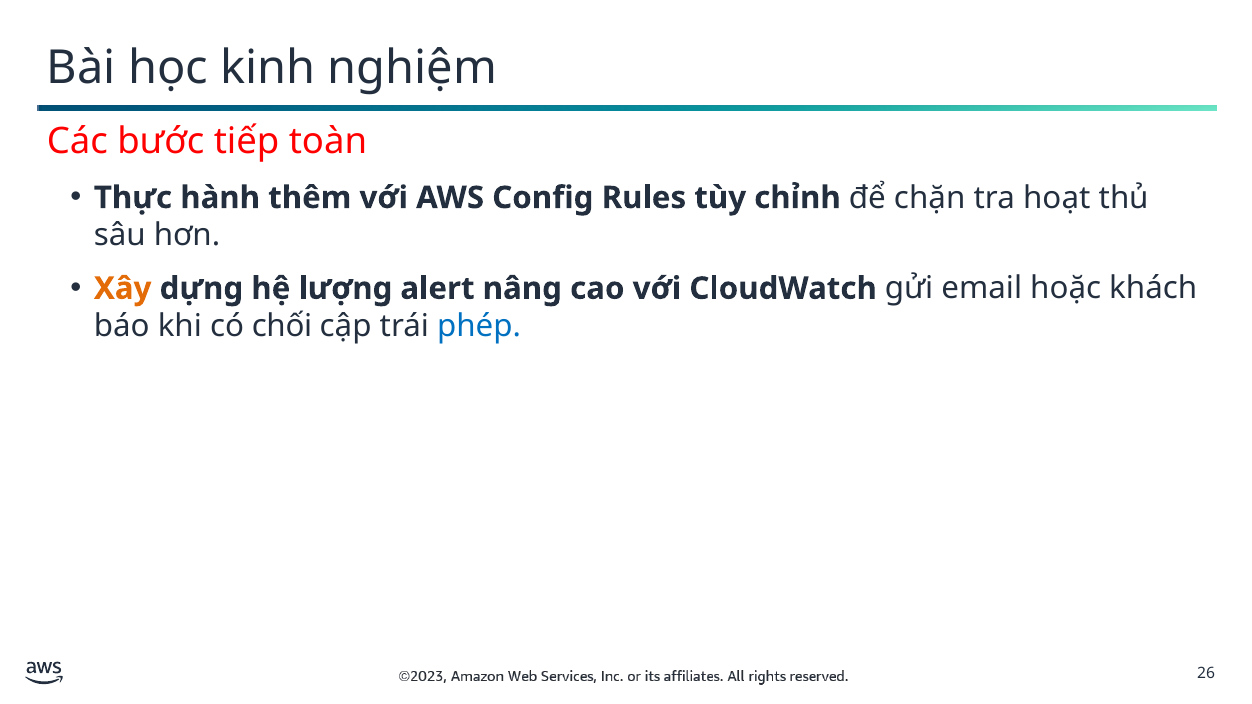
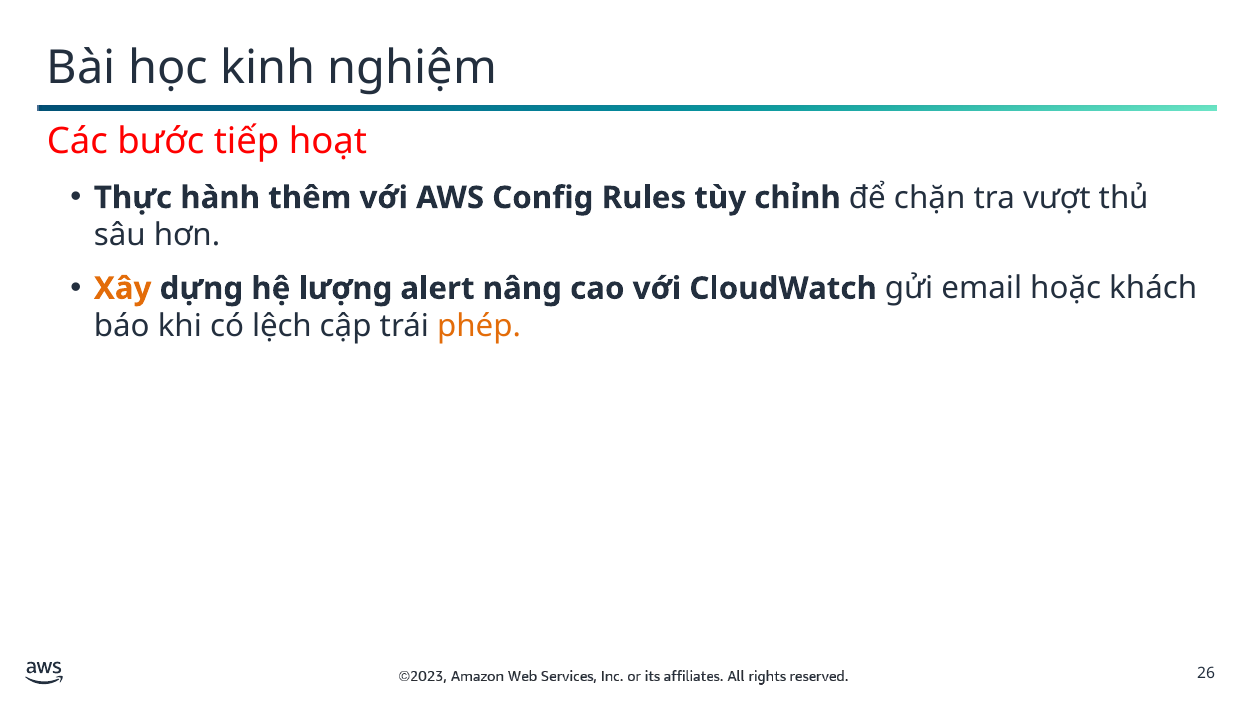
toàn: toàn -> hoạt (328, 142)
hoạt: hoạt -> vượt (1057, 198)
chối: chối -> lệch (282, 326)
phép colour: blue -> orange (479, 326)
